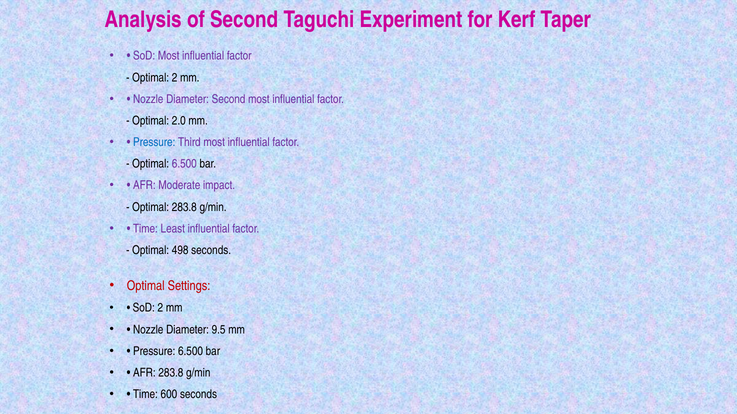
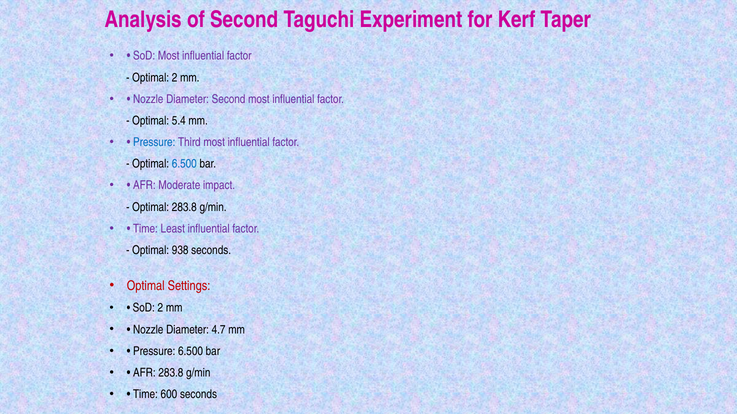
2.0: 2.0 -> 5.4 (179, 121)
6.500 colour: purple -> blue (184, 164)
498: 498 -> 938 (180, 251)
9.5: 9.5 -> 4.7 (219, 330)
